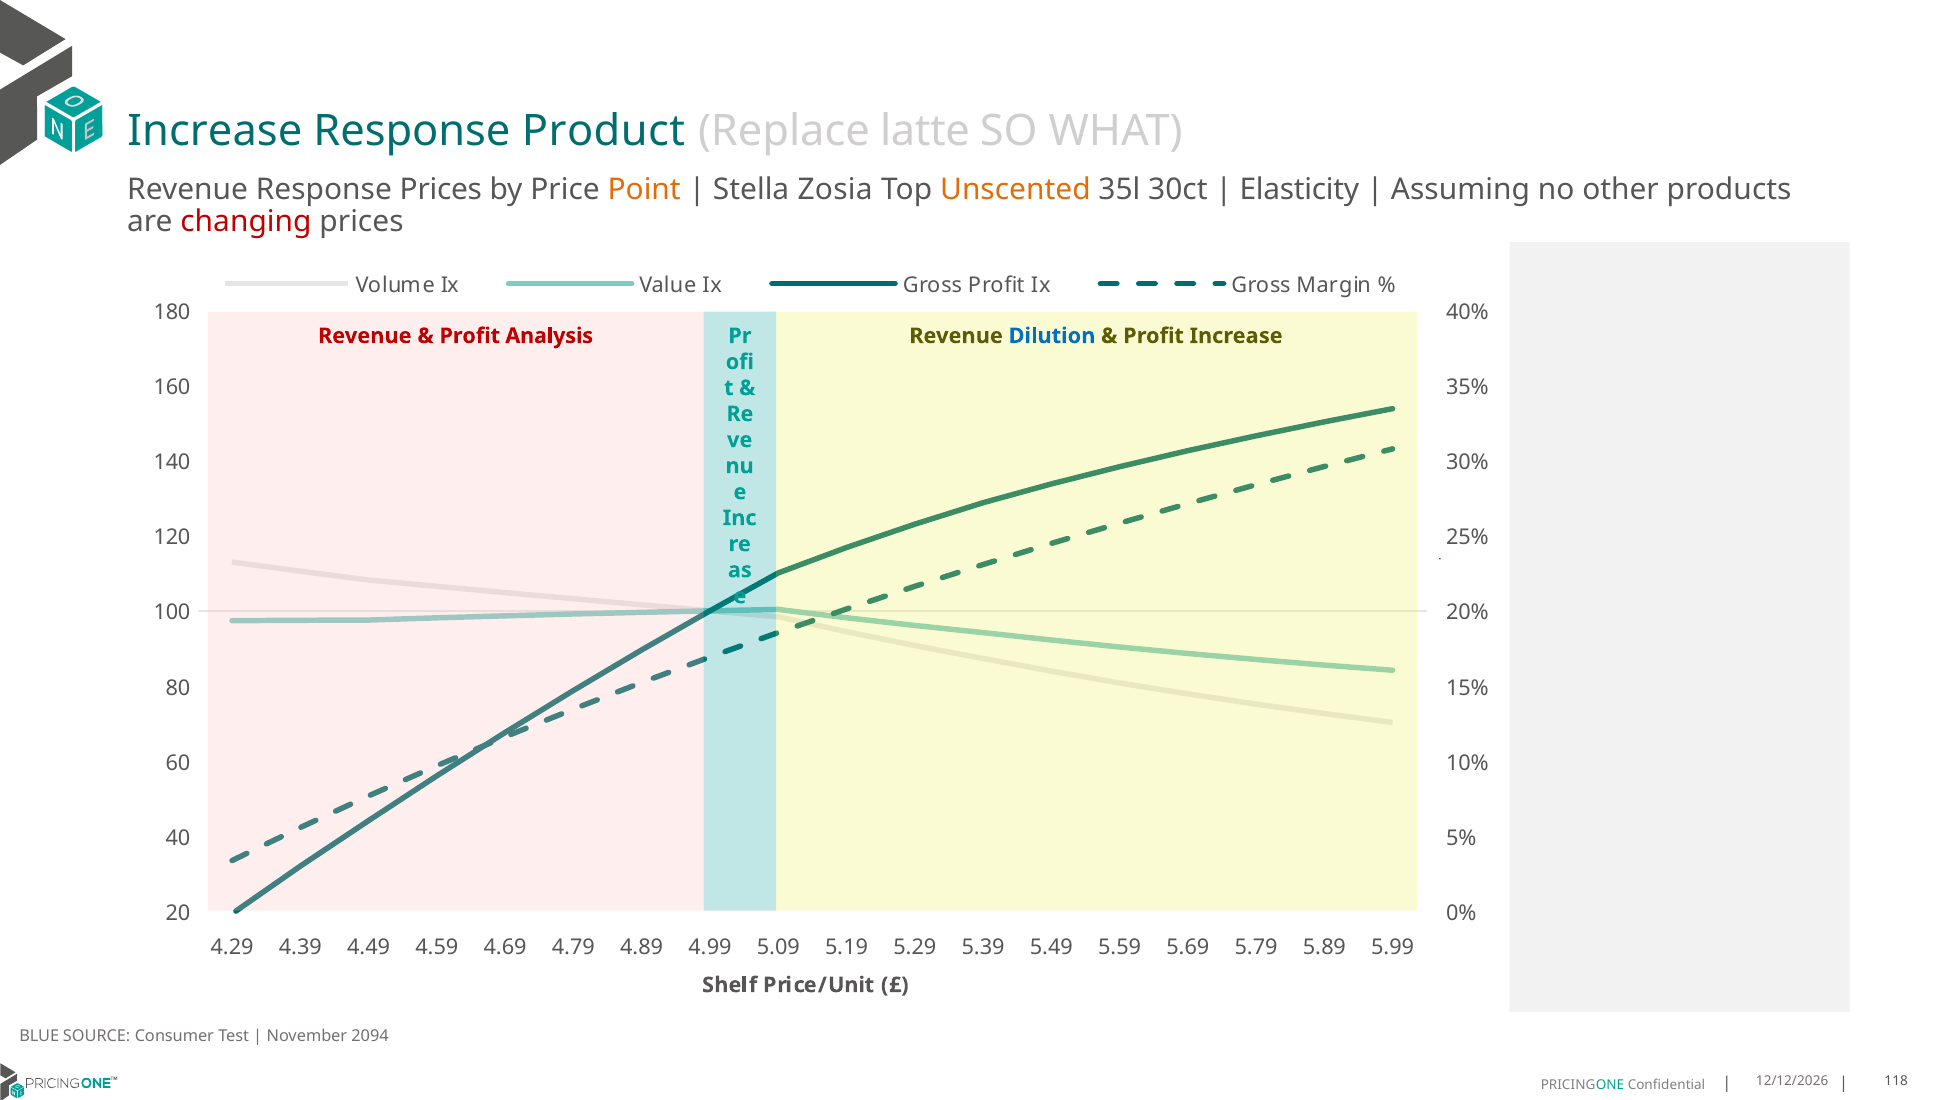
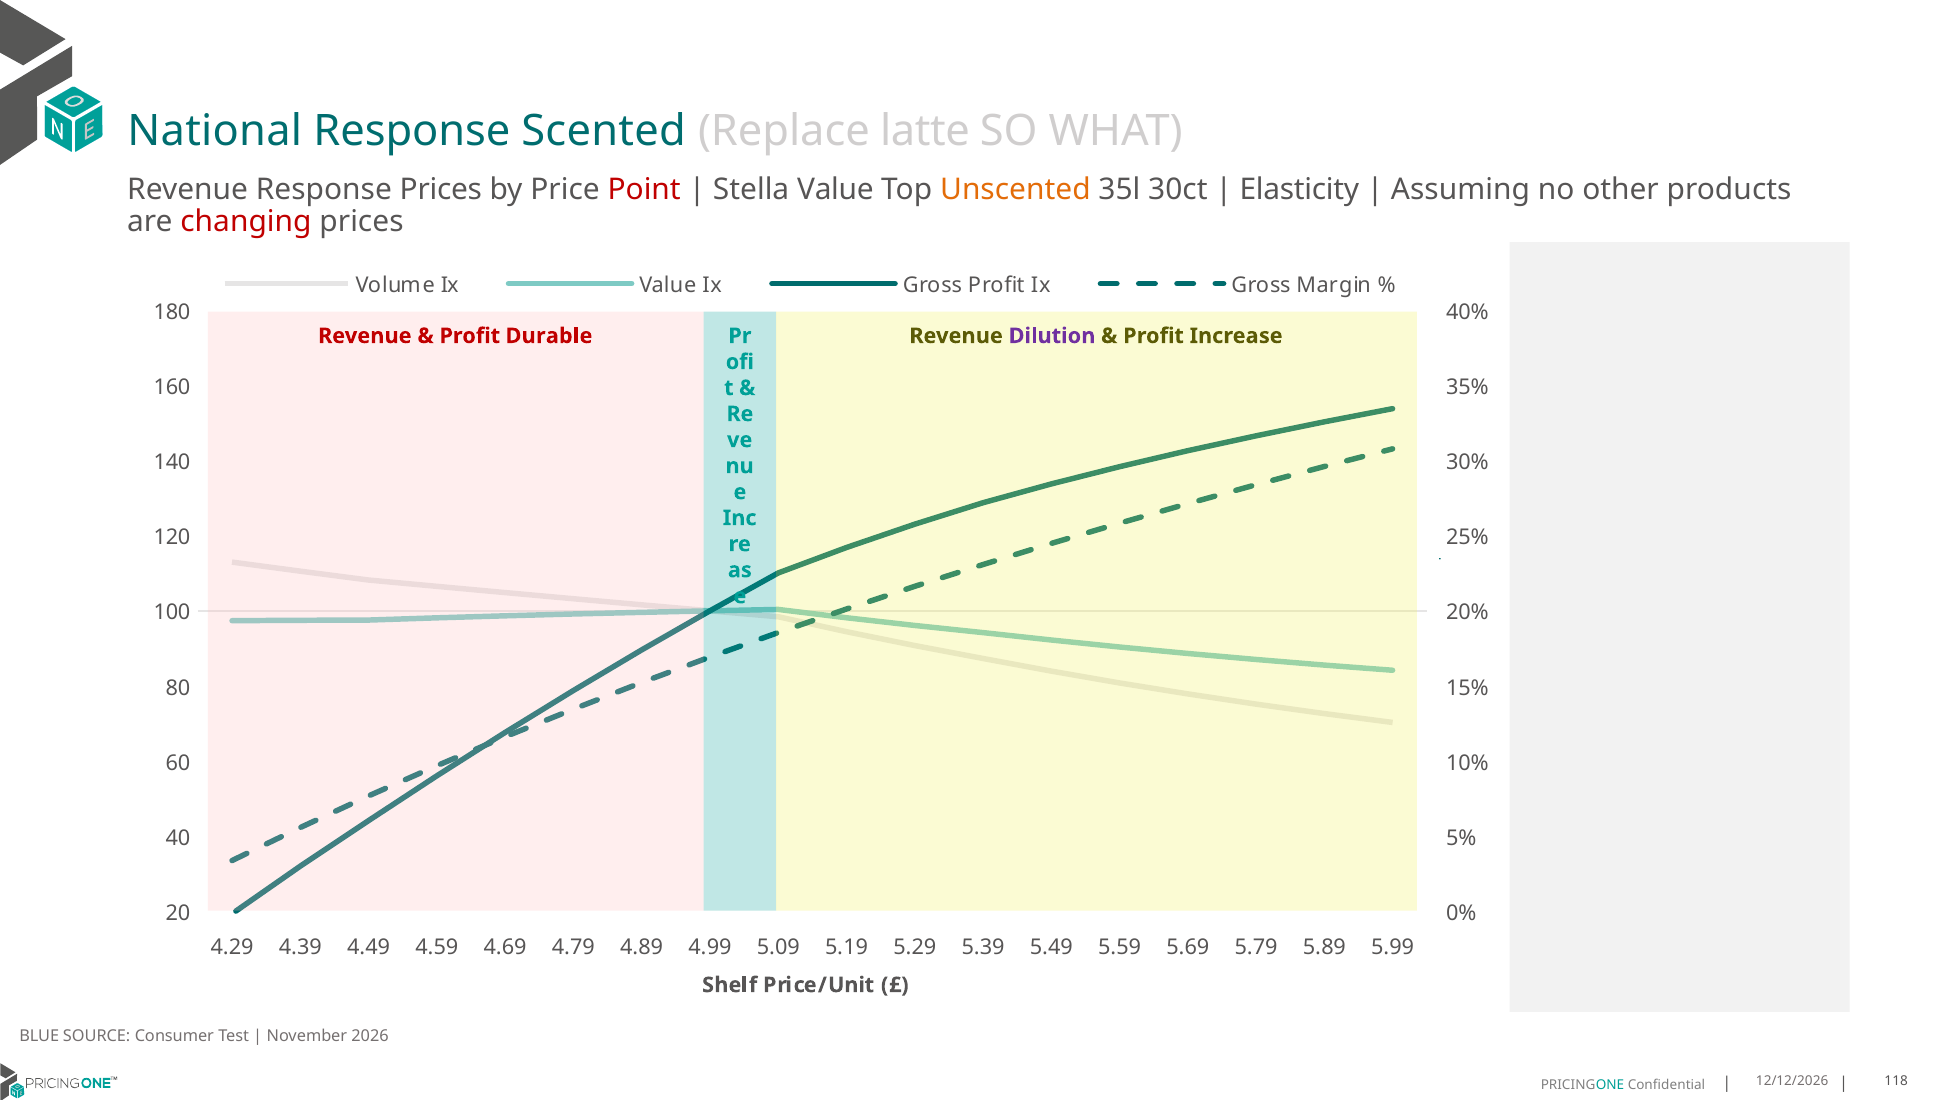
Increase: Increase -> National (215, 131)
Product: Product -> Scented (604, 131)
Point colour: orange -> red (644, 189)
Stella Zosia: Zosia -> Value (835, 189)
Analysis: Analysis -> Durable (549, 336)
Dilution colour: blue -> purple (1052, 336)
2094: 2094 -> 2026 (370, 1036)
